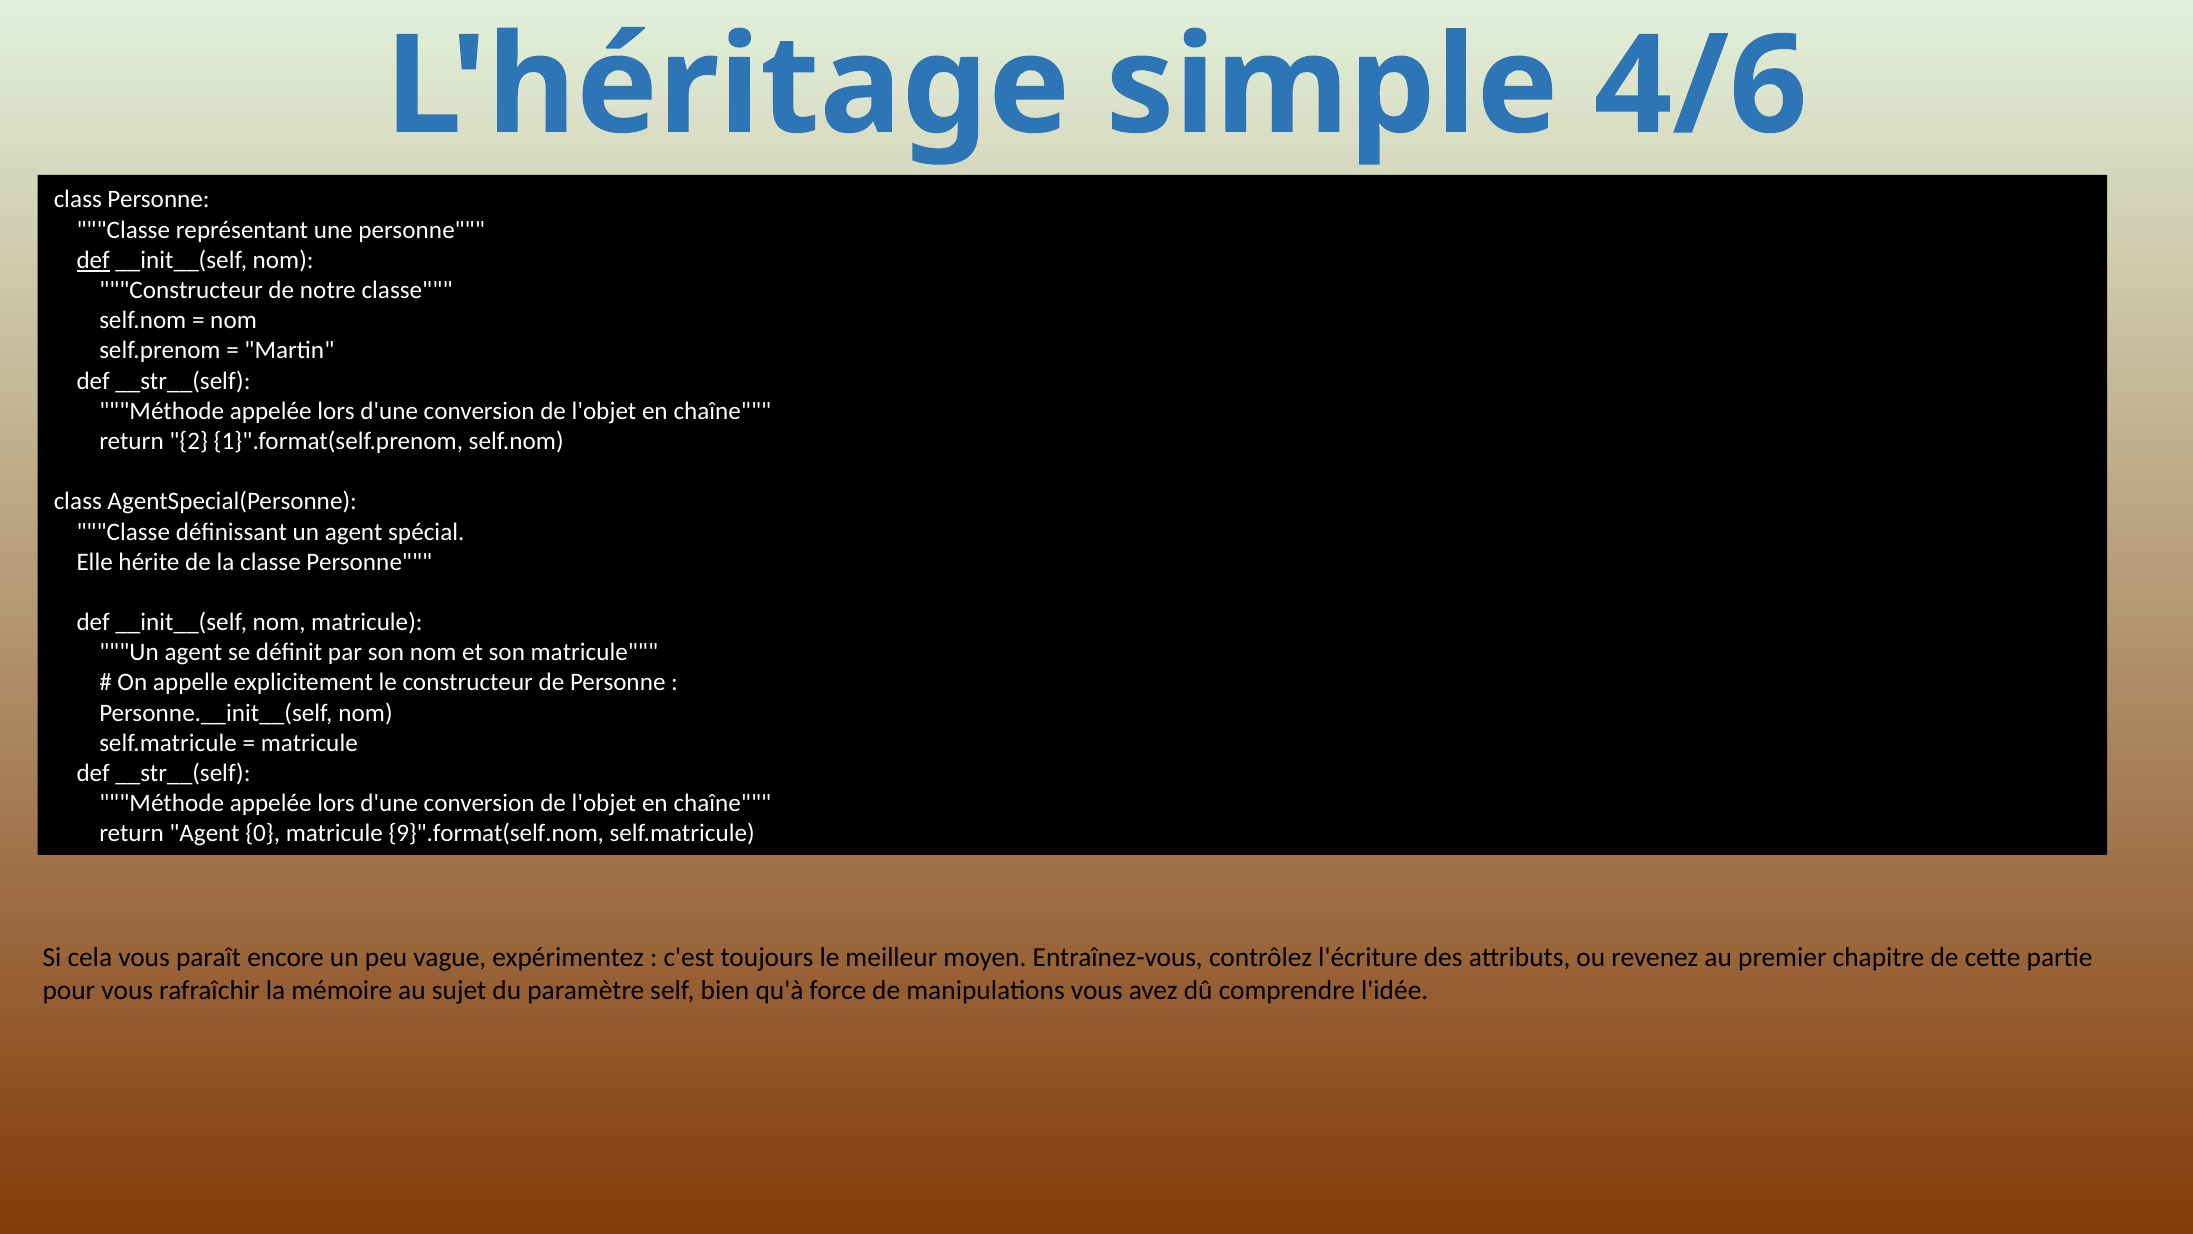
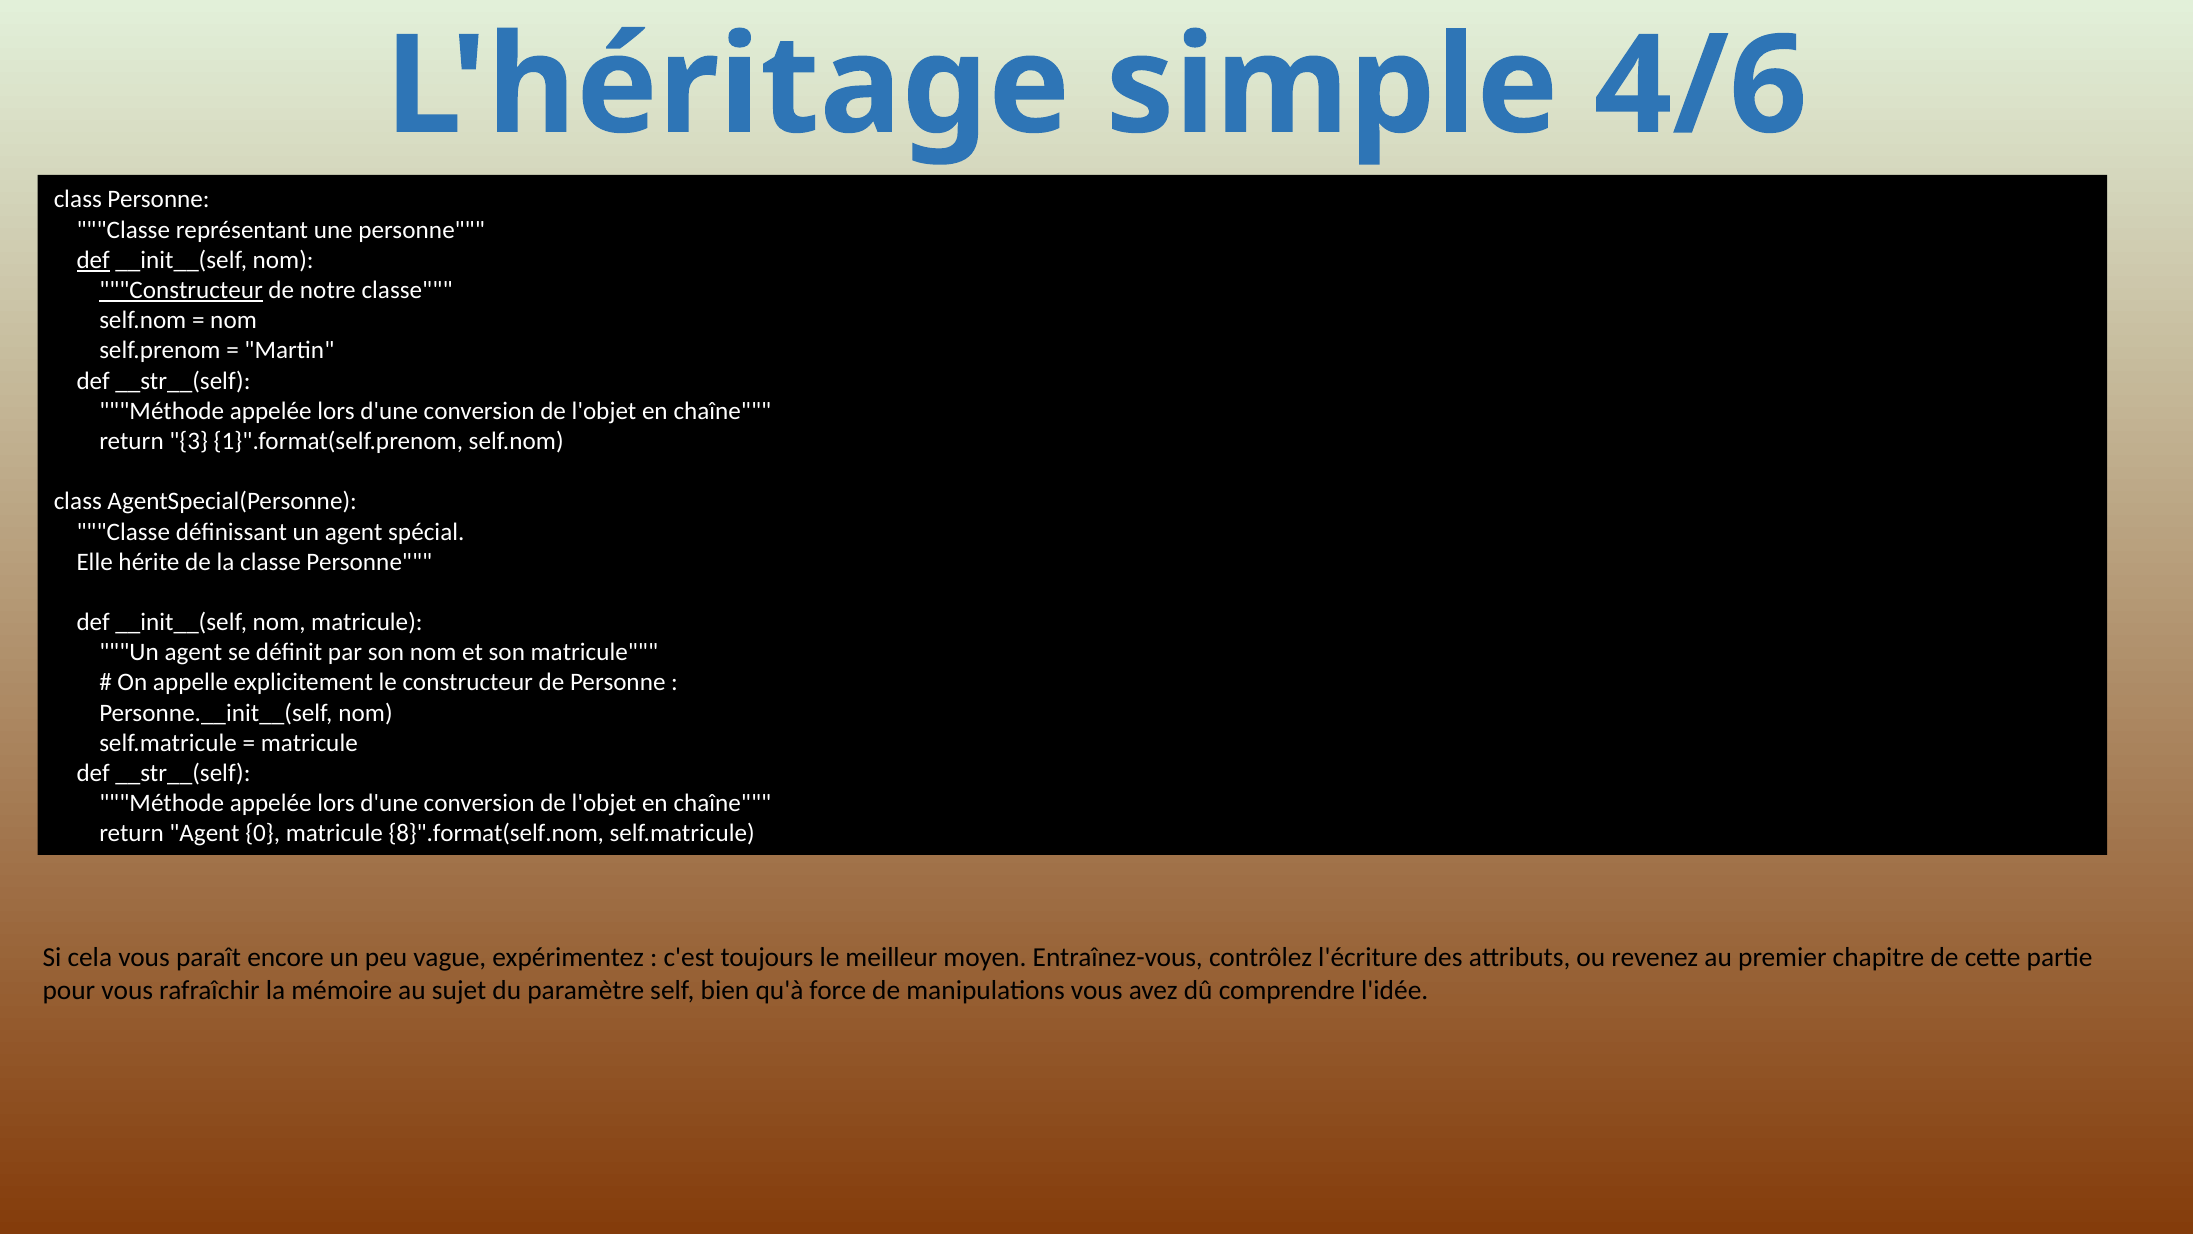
Constructeur underline: none -> present (181, 290)
2: 2 -> 3 (189, 441)
9}".format(self.nom: 9}".format(self.nom -> 8}".format(self.nom (496, 833)
